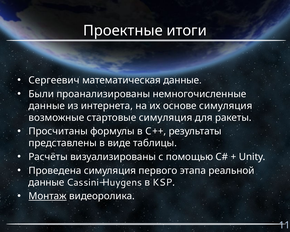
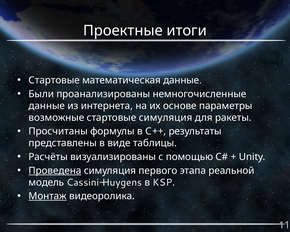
Сергеевич: Сергеевич -> Стартовые (54, 80)
основе симуляция: симуляция -> параметры (226, 106)
Проведена underline: none -> present (55, 171)
данные: данные -> модель (46, 182)
